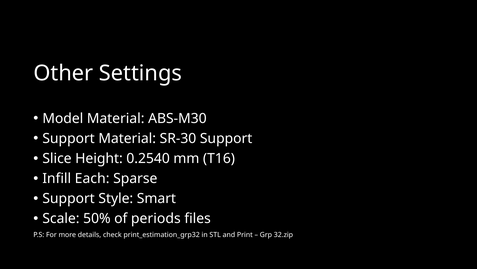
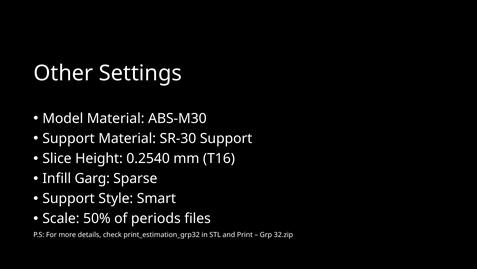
Each: Each -> Garg (92, 178)
